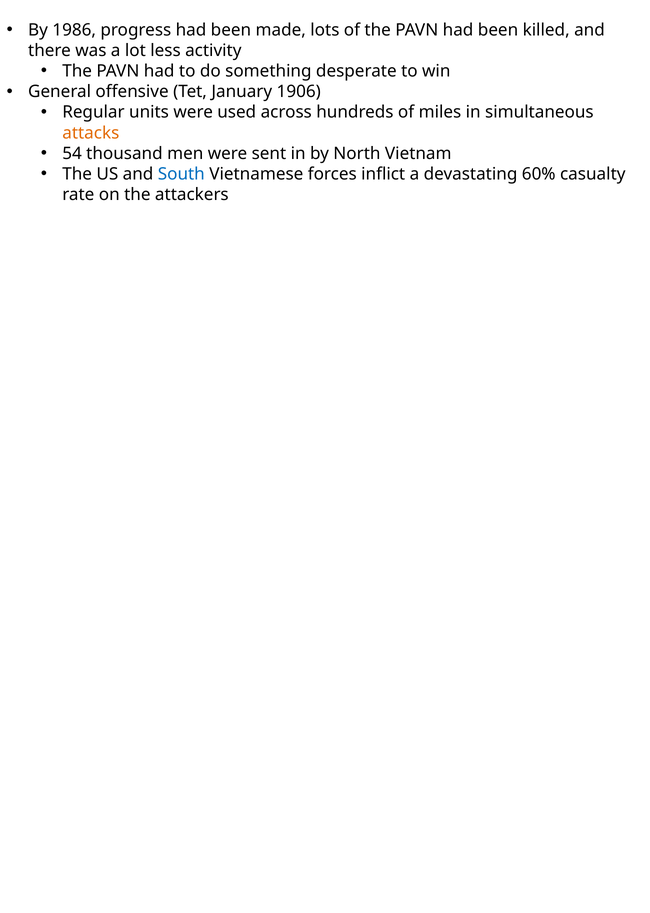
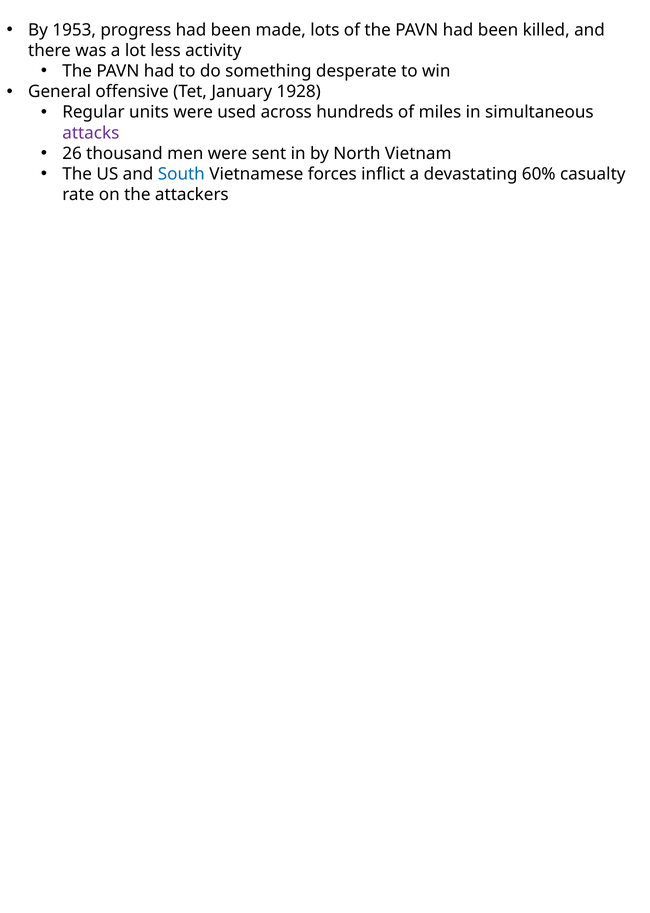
1986: 1986 -> 1953 (74, 30)
1906: 1906 -> 1928 (299, 92)
attacks colour: orange -> purple (91, 133)
54: 54 -> 26 (72, 153)
